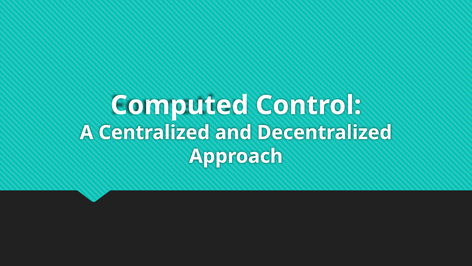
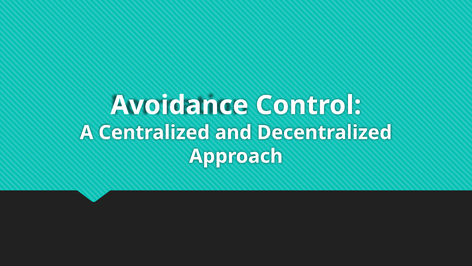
Computed: Computed -> Avoidance (180, 105)
